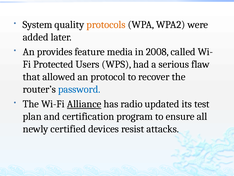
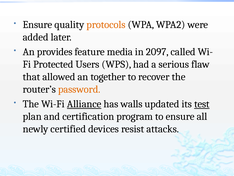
System: System -> Ensure (37, 25)
2008: 2008 -> 2097 (157, 52)
protocol: protocol -> together (108, 77)
password colour: blue -> orange (79, 89)
radio: radio -> walls (132, 104)
test underline: none -> present (202, 104)
